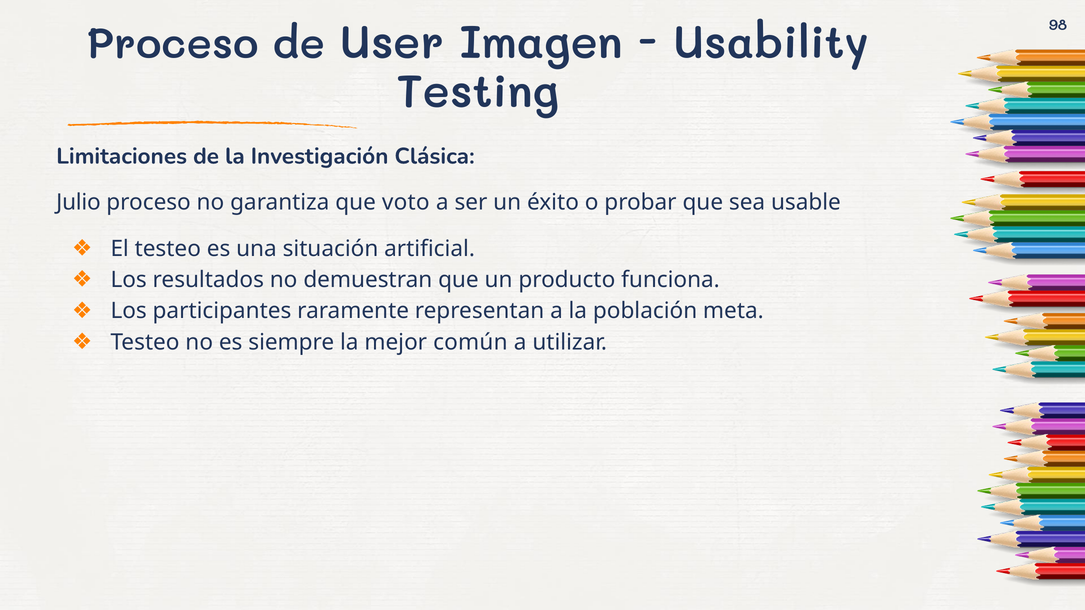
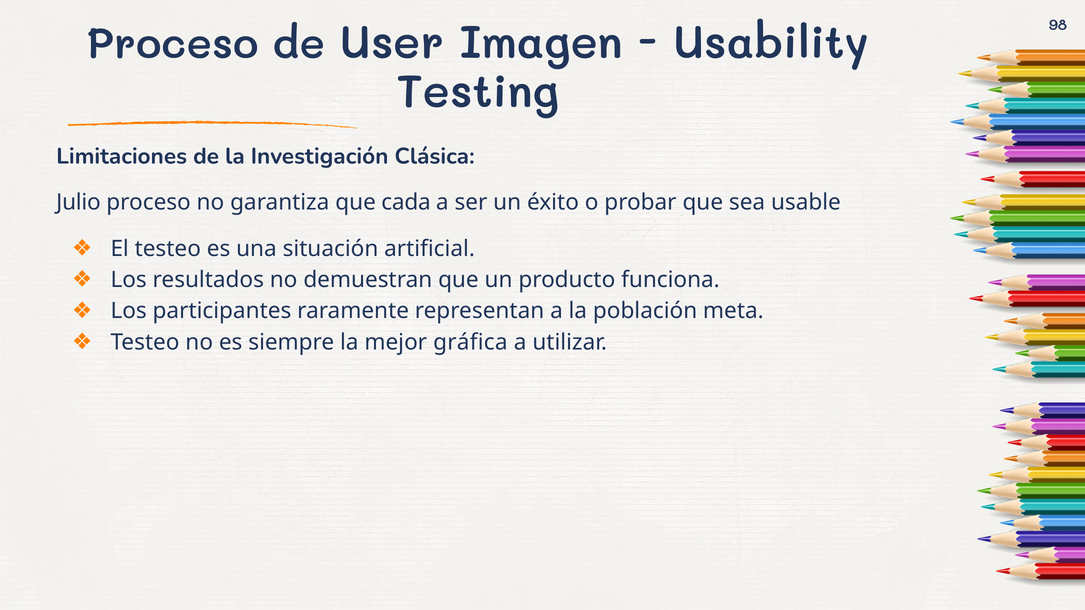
voto: voto -> cada (406, 202)
común: común -> gráfica (470, 342)
